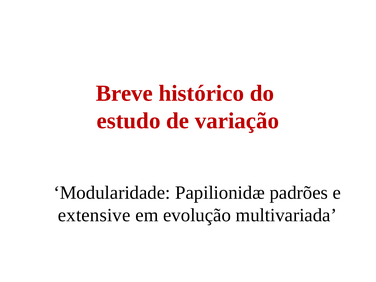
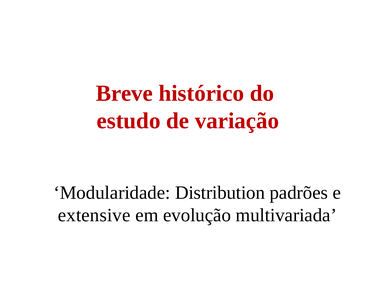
Papilionidæ: Papilionidæ -> Distribution (220, 193)
